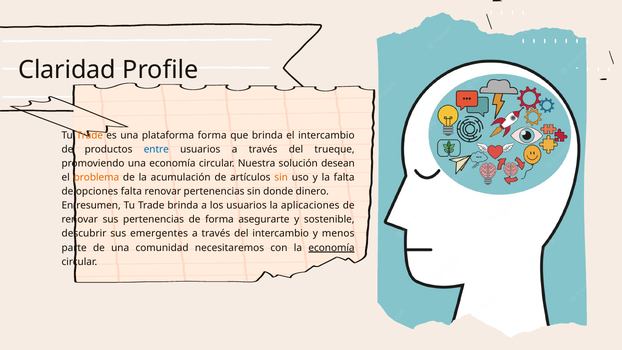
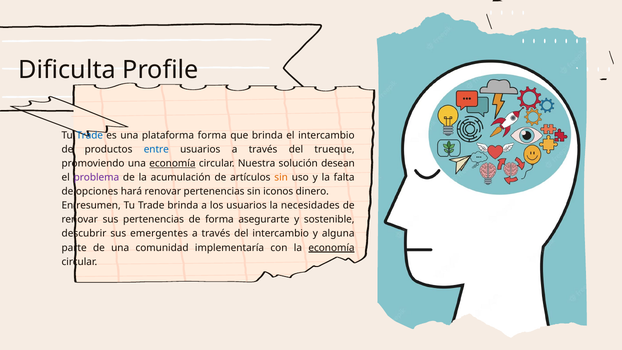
Claridad: Claridad -> Dificulta (67, 70)
Trade colour: orange -> blue (90, 135)
economía underline: none -> present (172, 163)
problema colour: orange -> purple (96, 177)
opciones falta: falta -> hará (131, 191)
donde: donde -> iconos (278, 191)
aplicaciones: aplicaciones -> necesidades (310, 205)
menos: menos -> alguna (338, 234)
necesitaremos: necesitaremos -> implementaría (230, 248)
